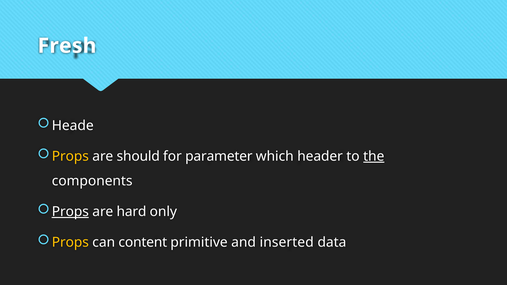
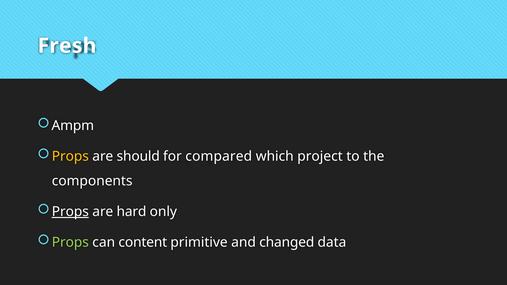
Heade: Heade -> Ampm (73, 126)
parameter: parameter -> compared (219, 156)
header: header -> project (320, 156)
the underline: present -> none (374, 156)
Props colour: yellow -> light green (70, 242)
inserted: inserted -> changed (287, 242)
